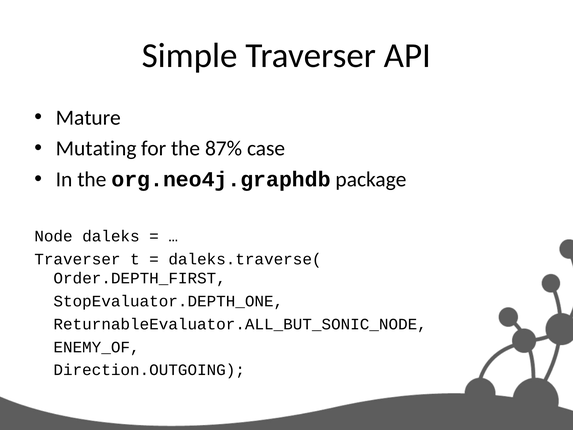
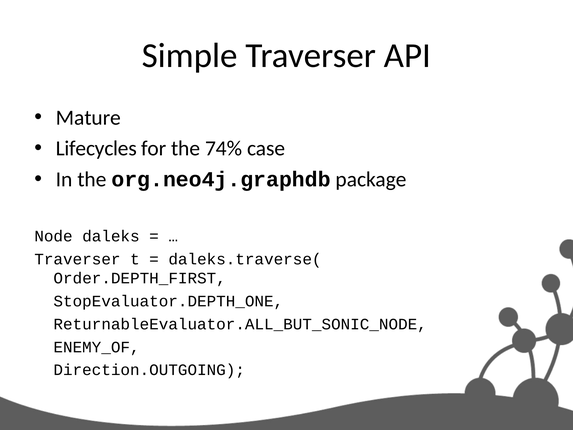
Mutating: Mutating -> Lifecycles (96, 148)
87%: 87% -> 74% (224, 148)
